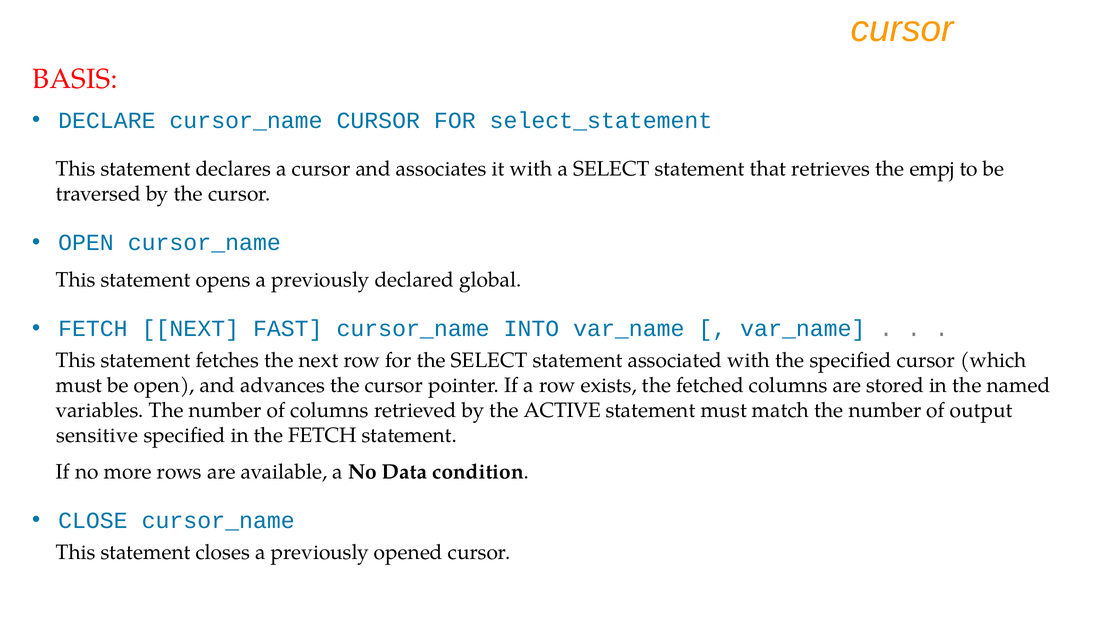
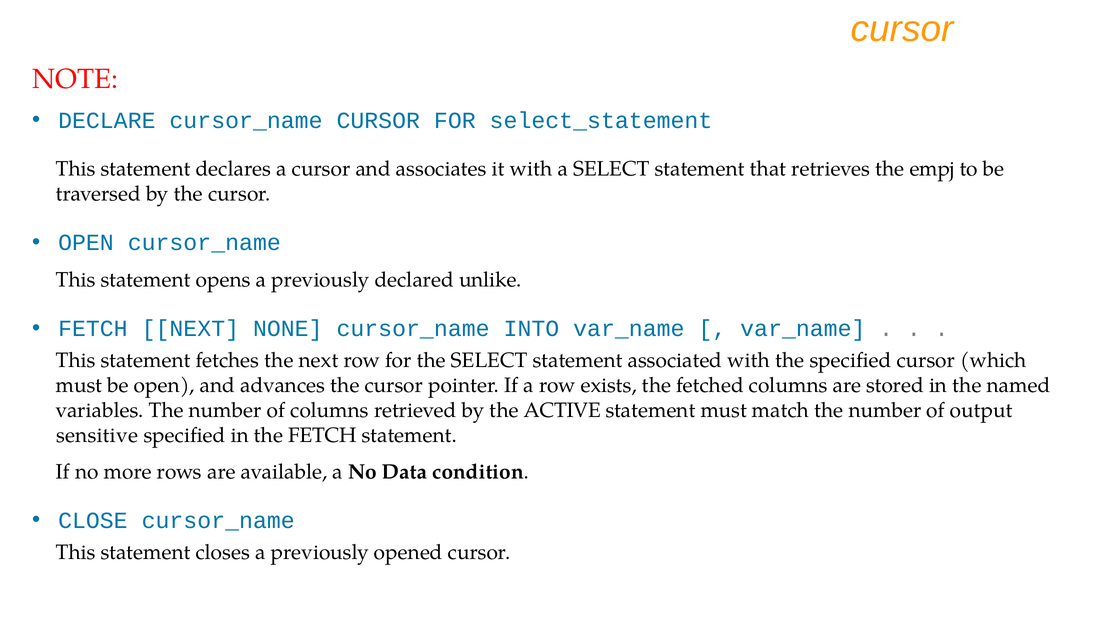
BASIS: BASIS -> NOTE (75, 79)
global: global -> unlike (490, 280)
FAST: FAST -> NONE (288, 329)
